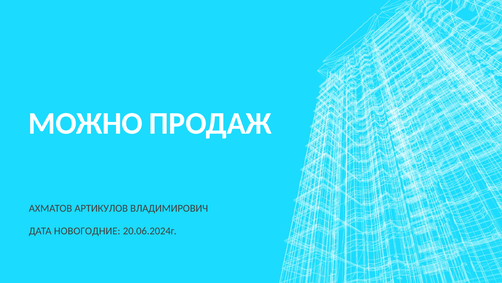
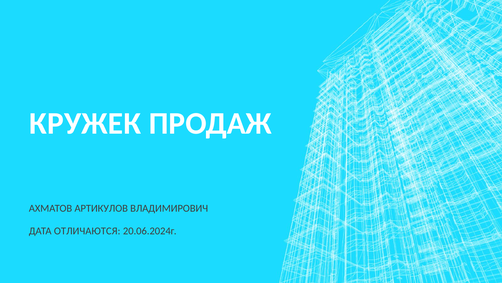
МОЖНО: МОЖНО -> КРУЖЕК (85, 123)
НОВОГОДНИЕ: НОВОГОДНИЕ -> ОТЛИЧАЮТСЯ (87, 231)
